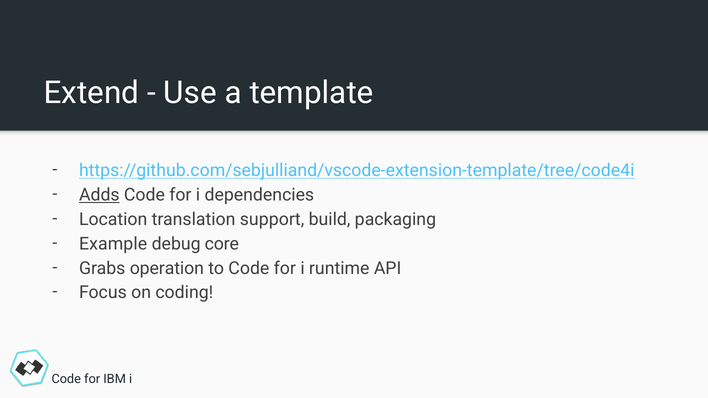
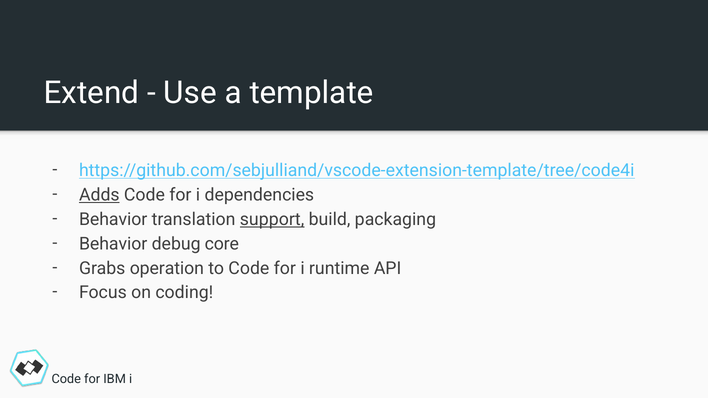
Location: Location -> Behavior (113, 220)
support underline: none -> present (272, 220)
Example: Example -> Behavior (113, 244)
